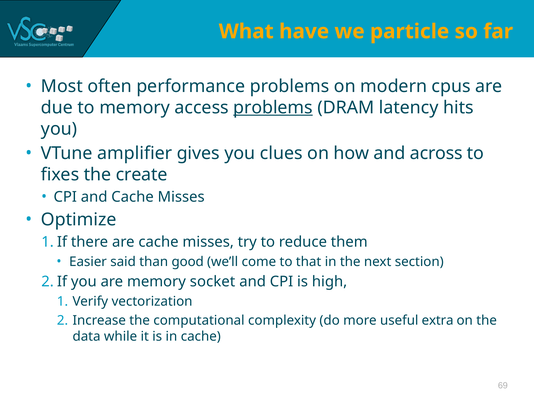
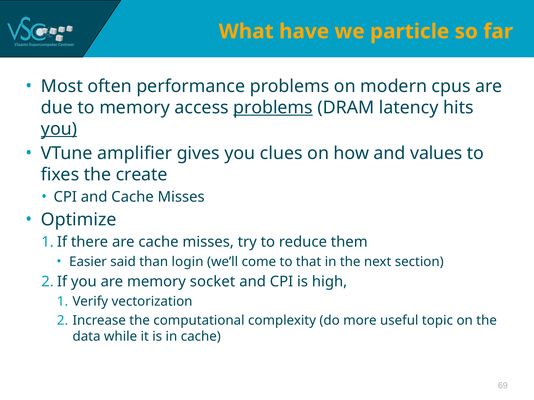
you underline: none -> present (59, 129)
across: across -> values (436, 153)
good: good -> login (188, 262)
extra: extra -> topic (437, 321)
